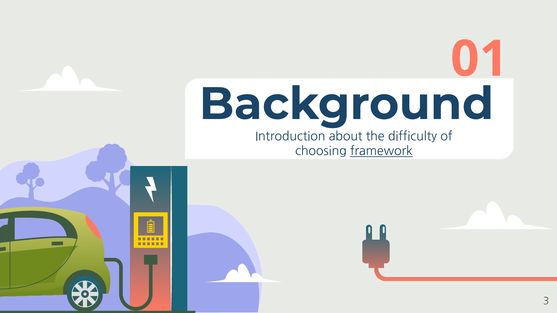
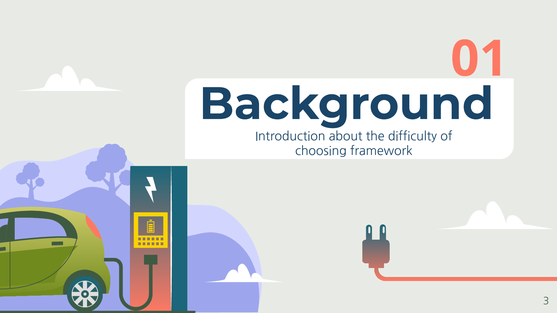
framework underline: present -> none (381, 151)
